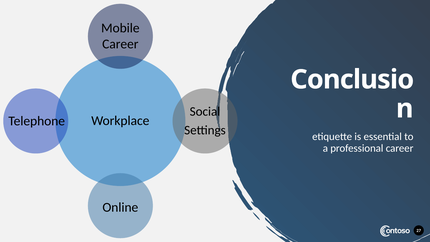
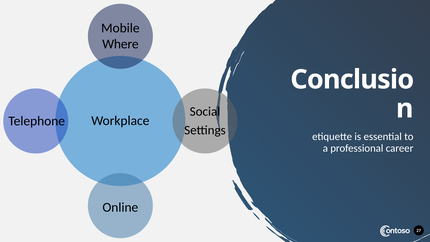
Career: Career -> Where (120, 44)
